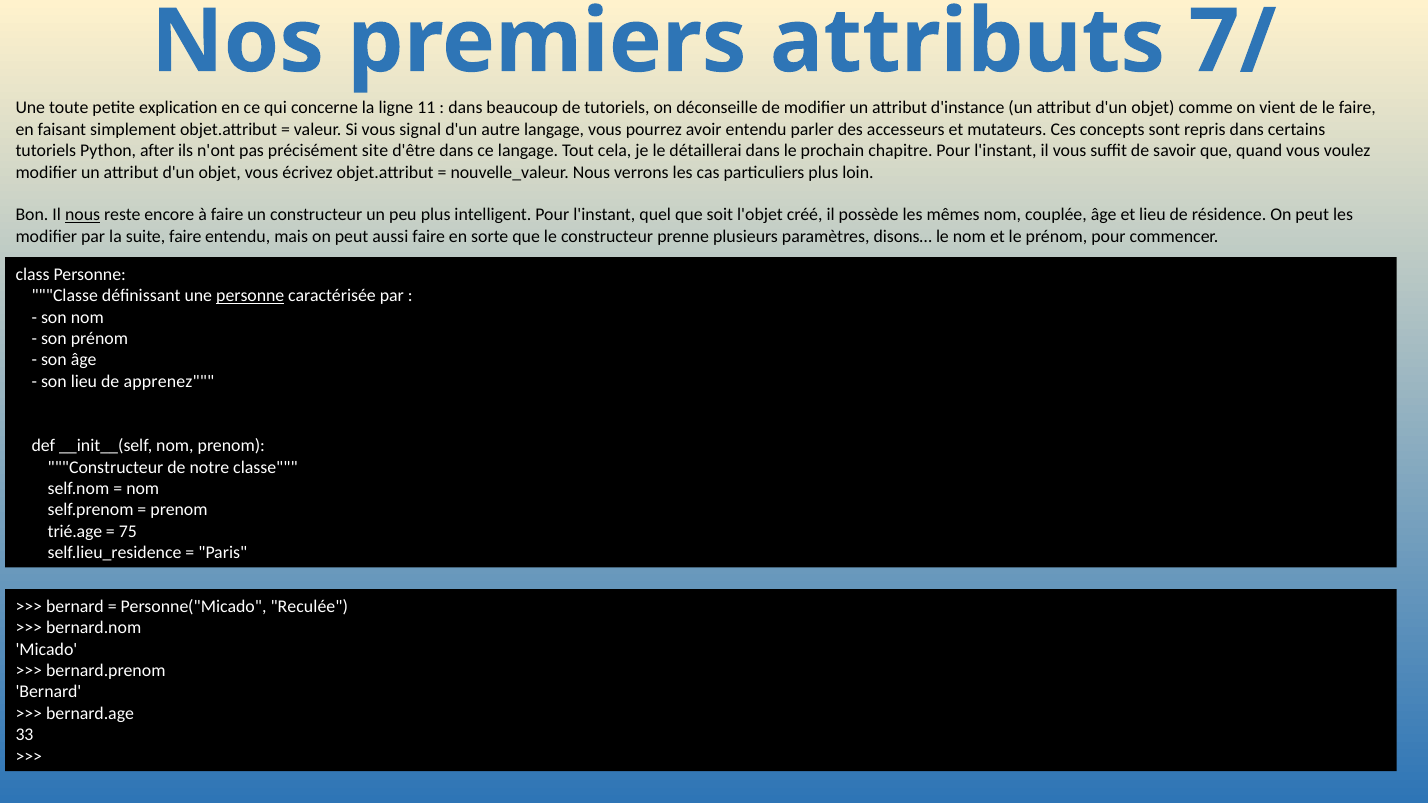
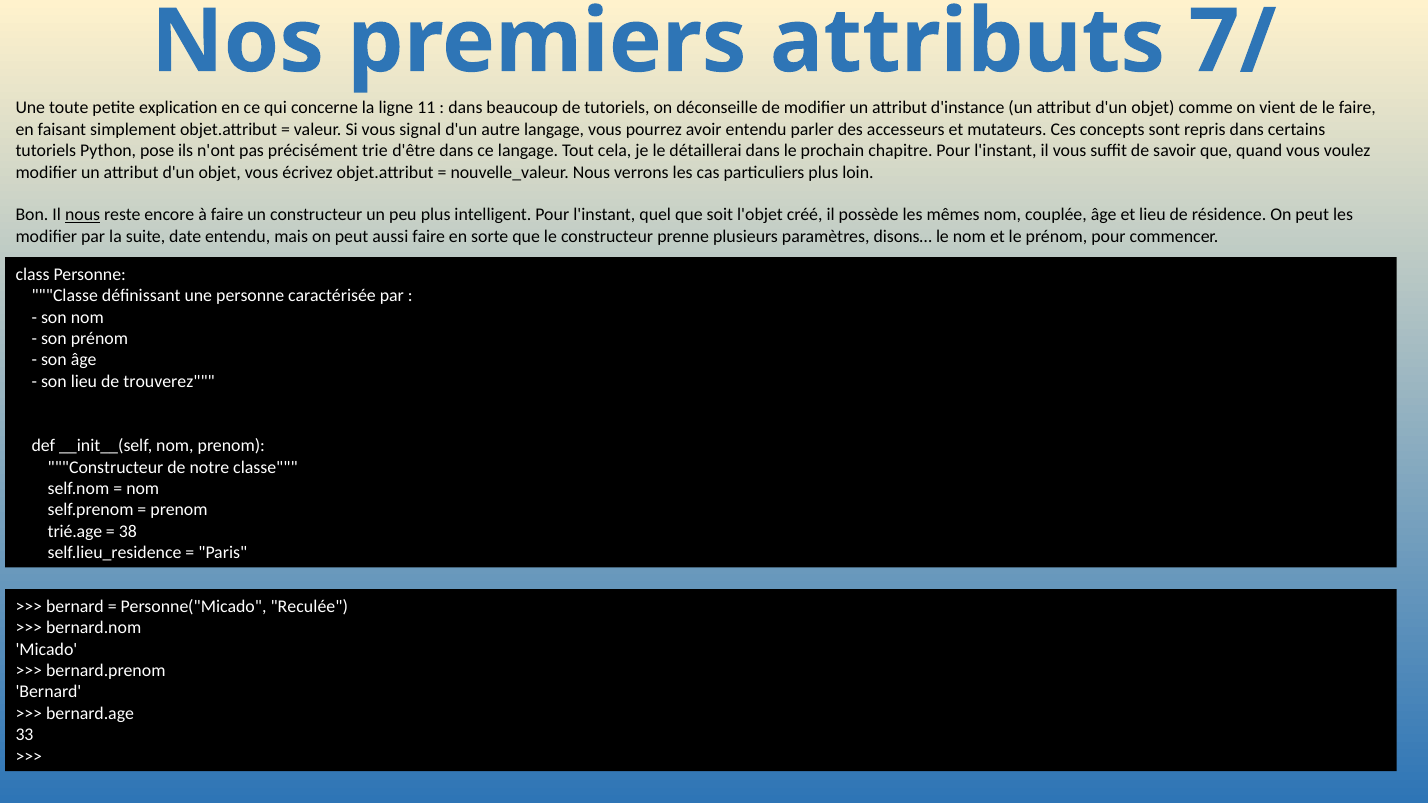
after: after -> pose (157, 151)
site: site -> trie (375, 151)
suite faire: faire -> date (185, 237)
personne underline: present -> none (250, 296)
apprenez: apprenez -> trouverez (169, 382)
75: 75 -> 38 (128, 532)
